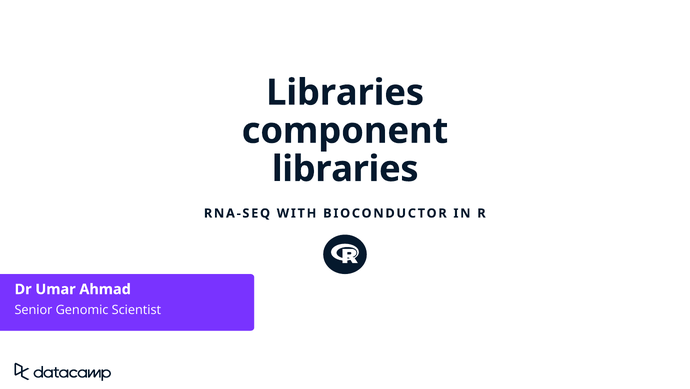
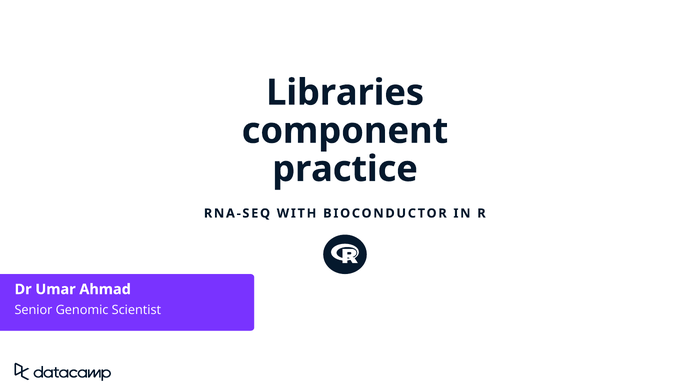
libraries: libraries -> practice (345, 169)
